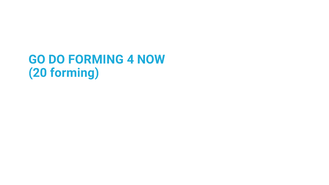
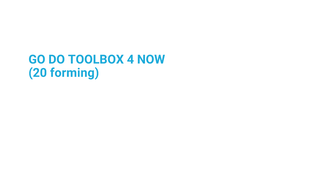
DO FORMING: FORMING -> TOOLBOX (96, 59)
